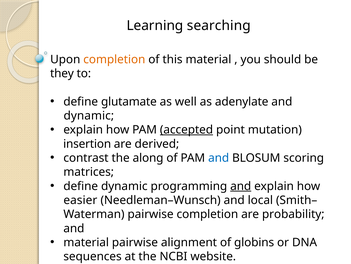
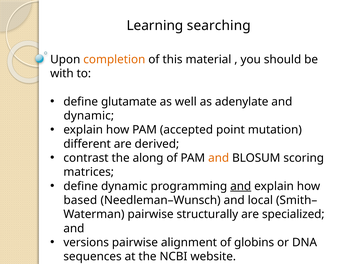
they: they -> with (62, 73)
accepted underline: present -> none (186, 129)
insertion: insertion -> different (87, 144)
and colour: blue -> orange (219, 158)
easier: easier -> based (80, 200)
pairwise completion: completion -> structurally (207, 214)
probability: probability -> specialized (293, 214)
material: material -> versions (86, 242)
